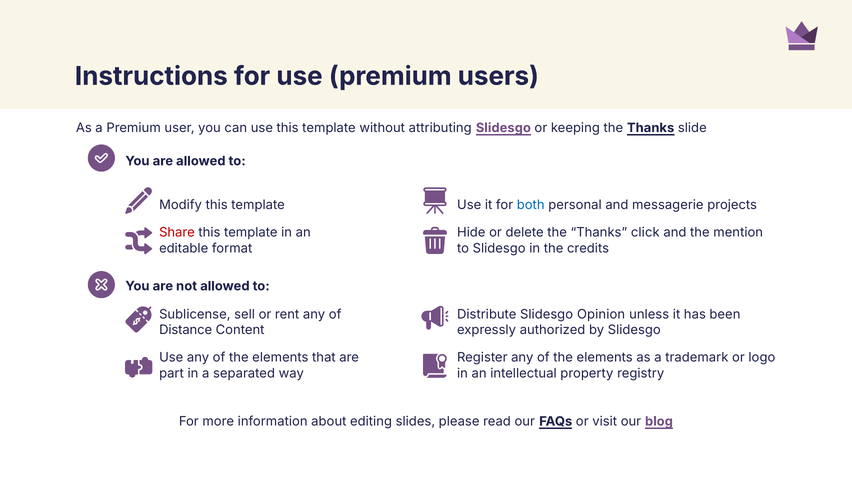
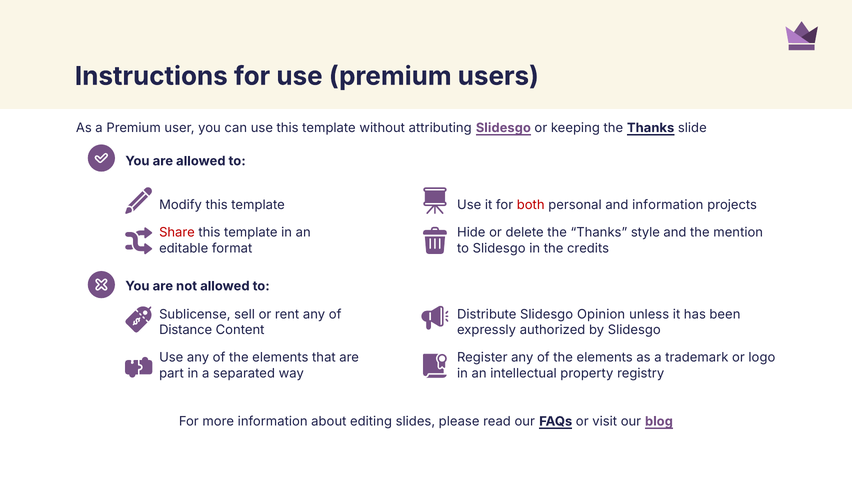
both colour: blue -> red (531, 205)
and messagerie: messagerie -> information (668, 205)
click: click -> style (645, 233)
